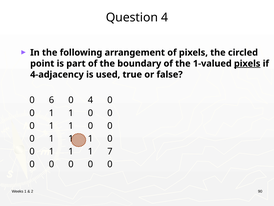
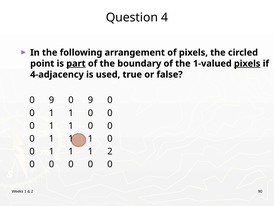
part underline: none -> present (76, 63)
6: 6 -> 9 (51, 100)
4: 4 -> 9 (90, 100)
1 7: 7 -> 2 (110, 151)
